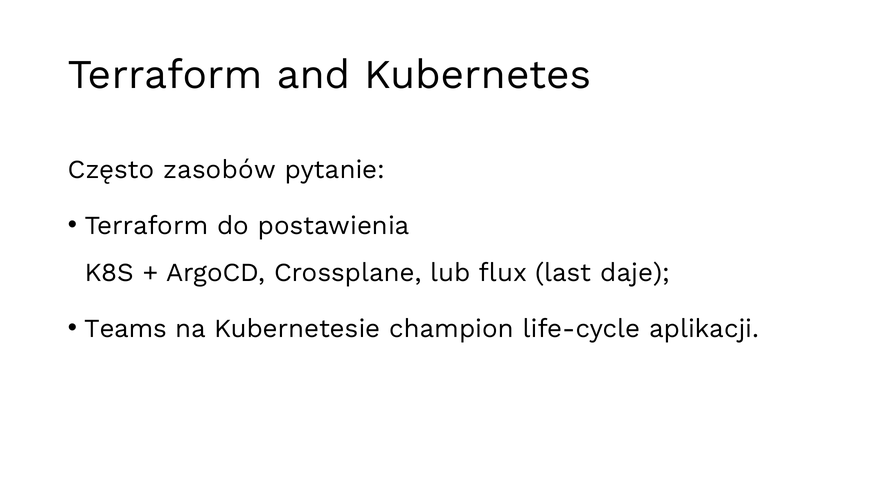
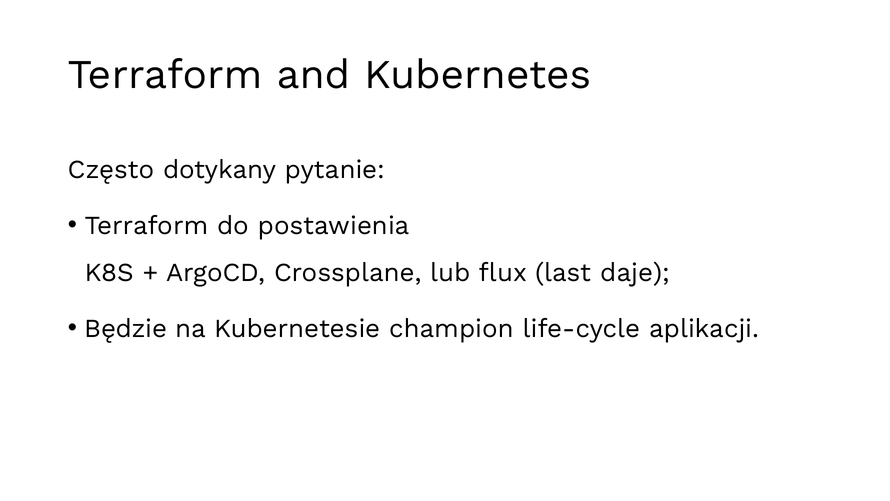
zasobów: zasobów -> dotykany (220, 170)
Teams: Teams -> Będzie (126, 328)
